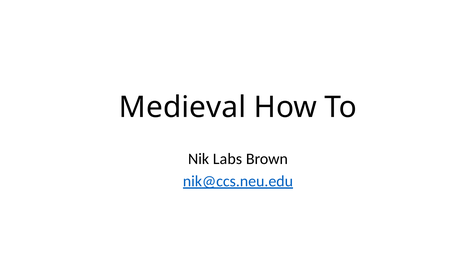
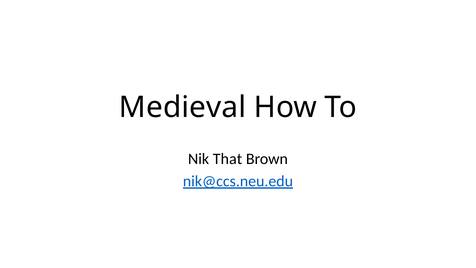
Labs: Labs -> That (227, 159)
